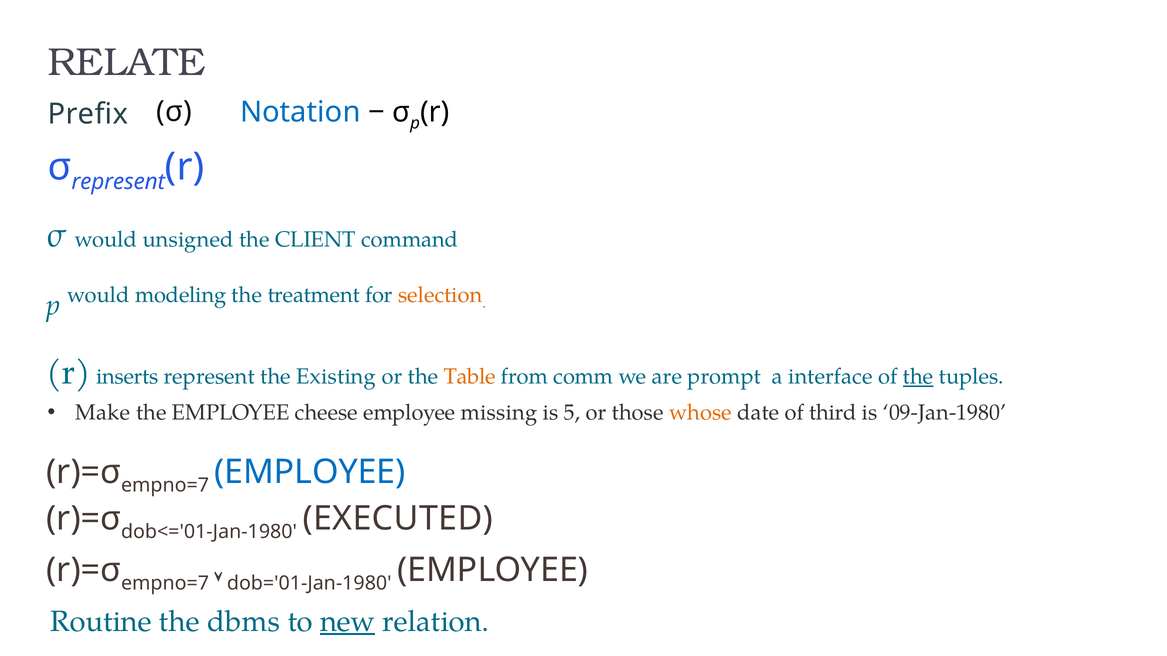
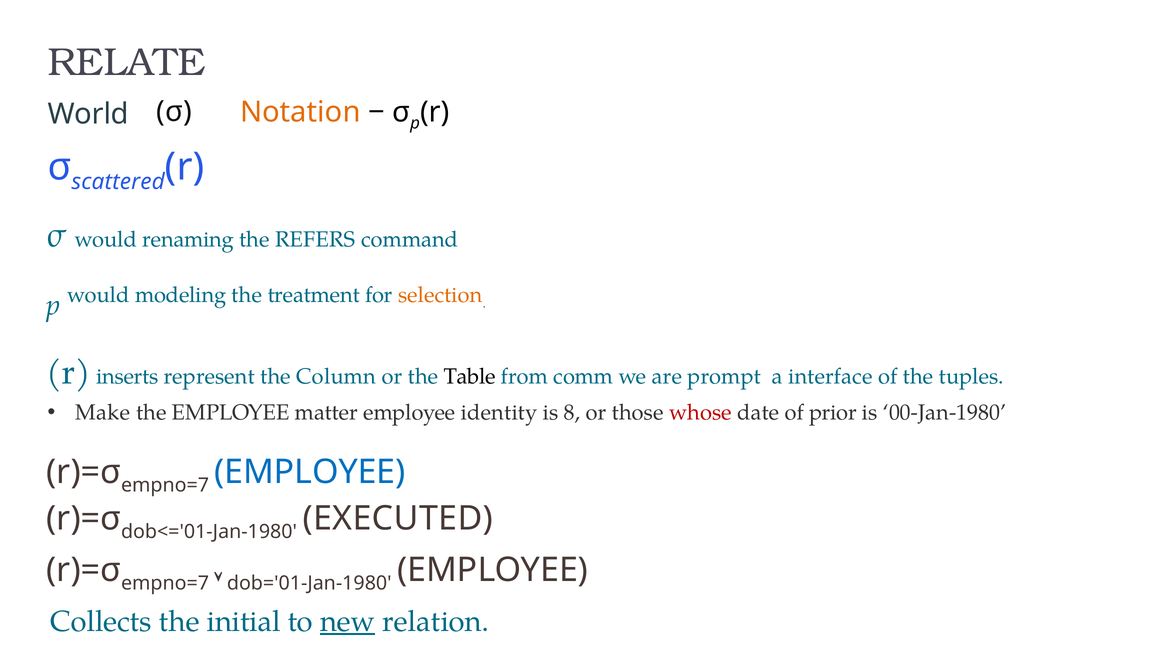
Prefix: Prefix -> World (88, 114)
Notation colour: blue -> orange (300, 112)
σ represent: represent -> scattered (118, 182)
unsigned: unsigned -> renaming (188, 240)
CLIENT: CLIENT -> REFERS (315, 240)
Existing: Existing -> Column (336, 377)
Table colour: orange -> black (470, 377)
the underline: present -> none (918, 377)
cheese: cheese -> matter (326, 413)
missing: missing -> identity (499, 413)
5: 5 -> 8 (572, 413)
whose colour: orange -> red (700, 413)
third: third -> prior (833, 413)
09-Jan-1980: 09-Jan-1980 -> 00-Jan-1980 (945, 413)
Routine: Routine -> Collects (101, 622)
dbms: dbms -> initial (244, 622)
